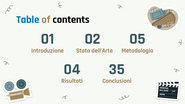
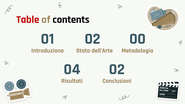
Table colour: blue -> red (28, 20)
05: 05 -> 00 (138, 39)
04 35: 35 -> 02 (117, 69)
